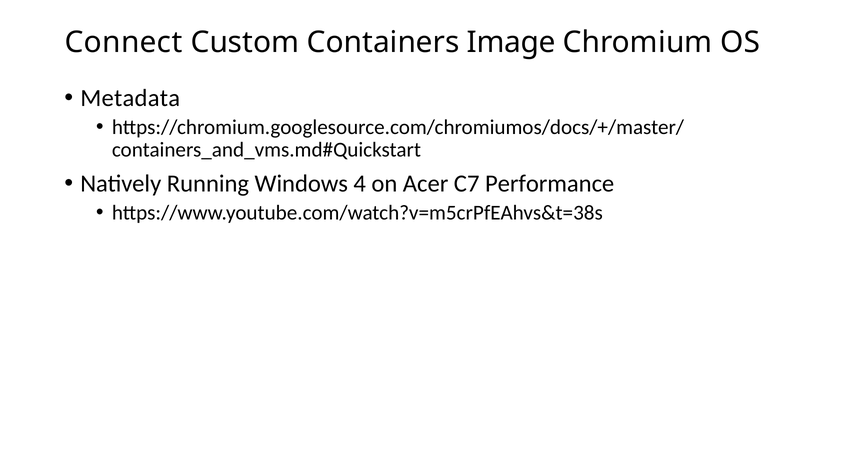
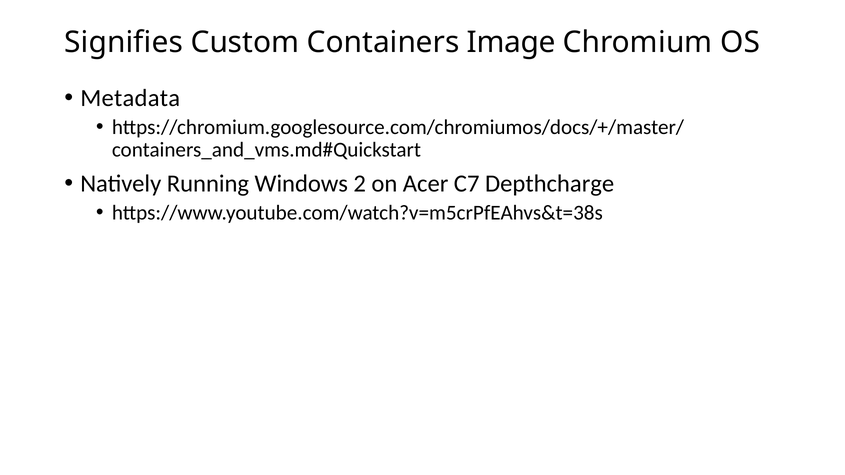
Connect: Connect -> Signifies (124, 42)
4: 4 -> 2 (360, 184)
Performance: Performance -> Depthcharge (550, 184)
